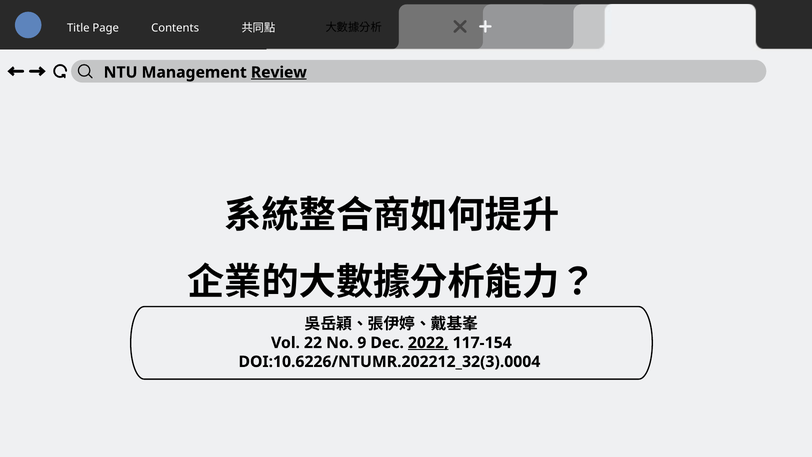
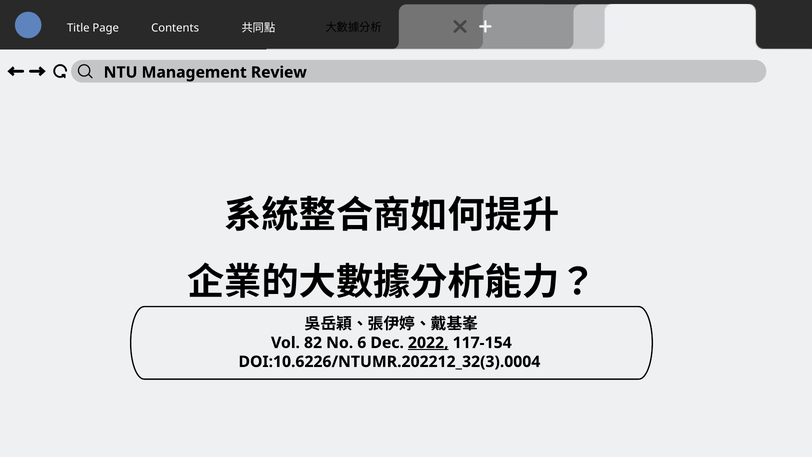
Review underline: present -> none (279, 72)
22: 22 -> 82 (313, 343)
9: 9 -> 6 (362, 343)
